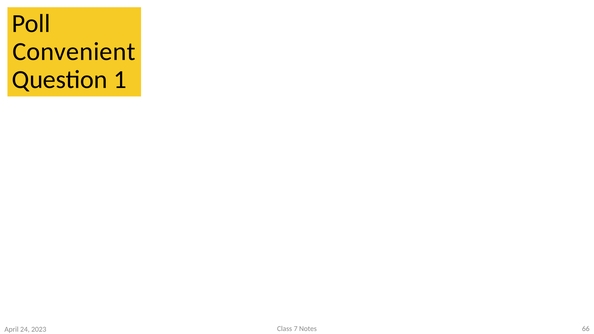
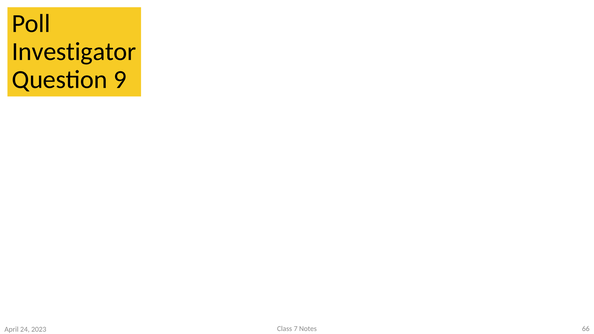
Convenient: Convenient -> Investigator (74, 52)
1: 1 -> 9 (120, 80)
